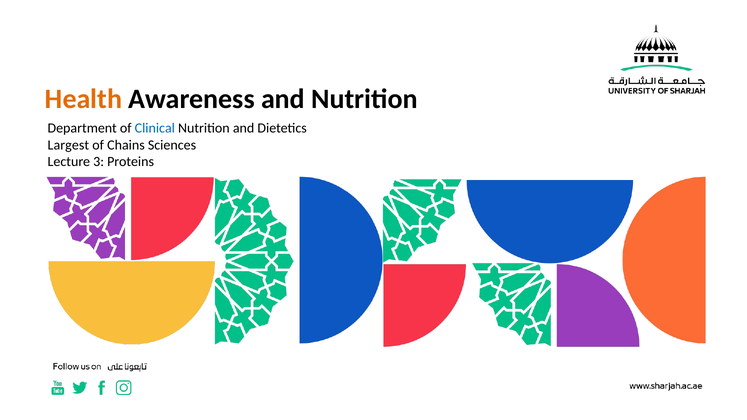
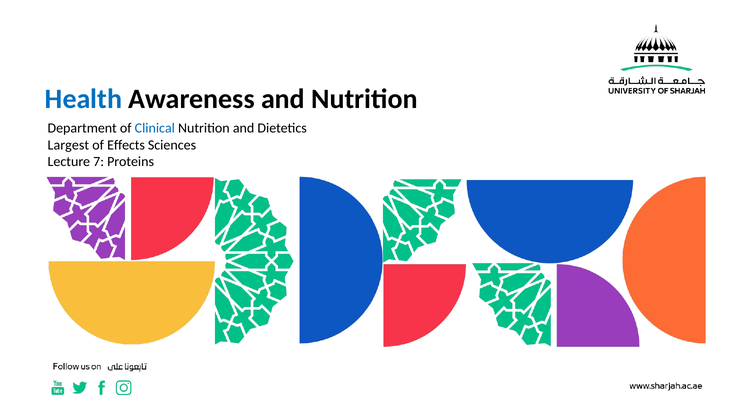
Health colour: orange -> blue (83, 99)
Chains: Chains -> Effects (126, 145)
3: 3 -> 7 (99, 162)
